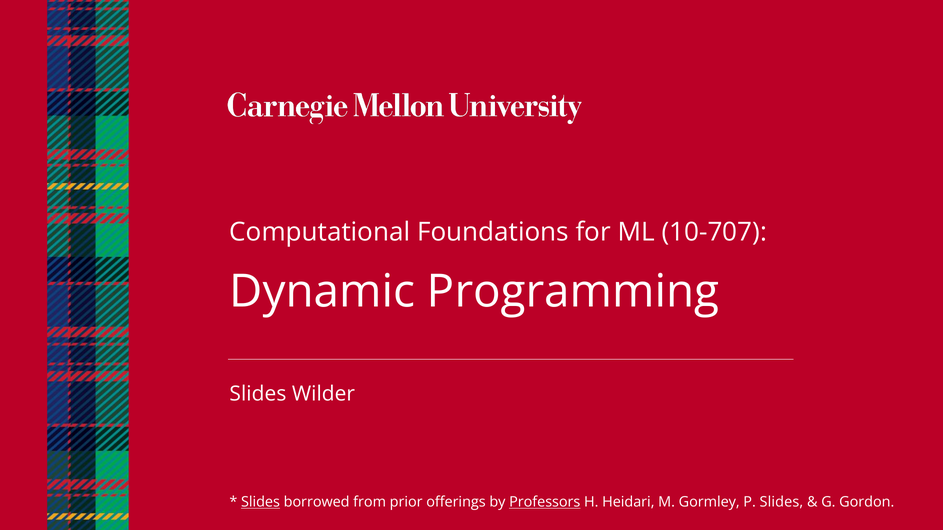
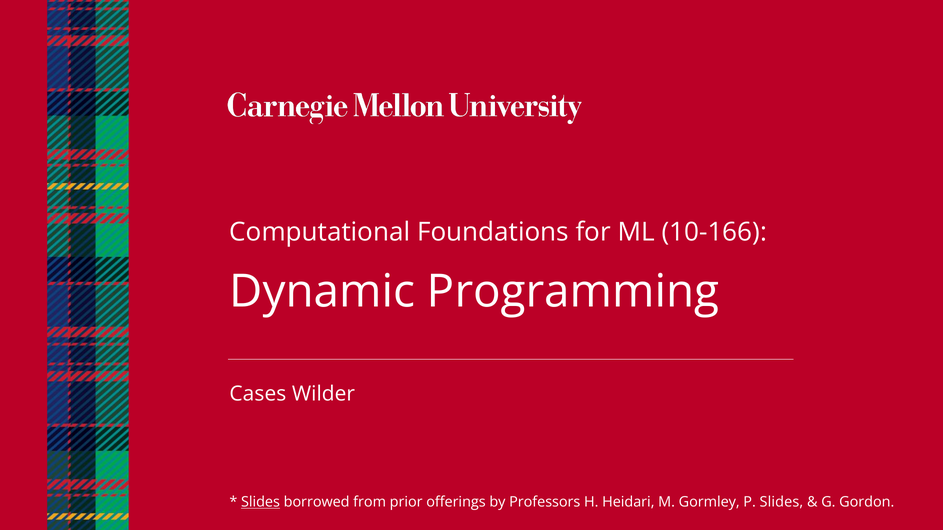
10-707: 10-707 -> 10-166 (714, 232)
Slides: Slides -> Cases (258, 394)
Professors underline: present -> none (545, 502)
